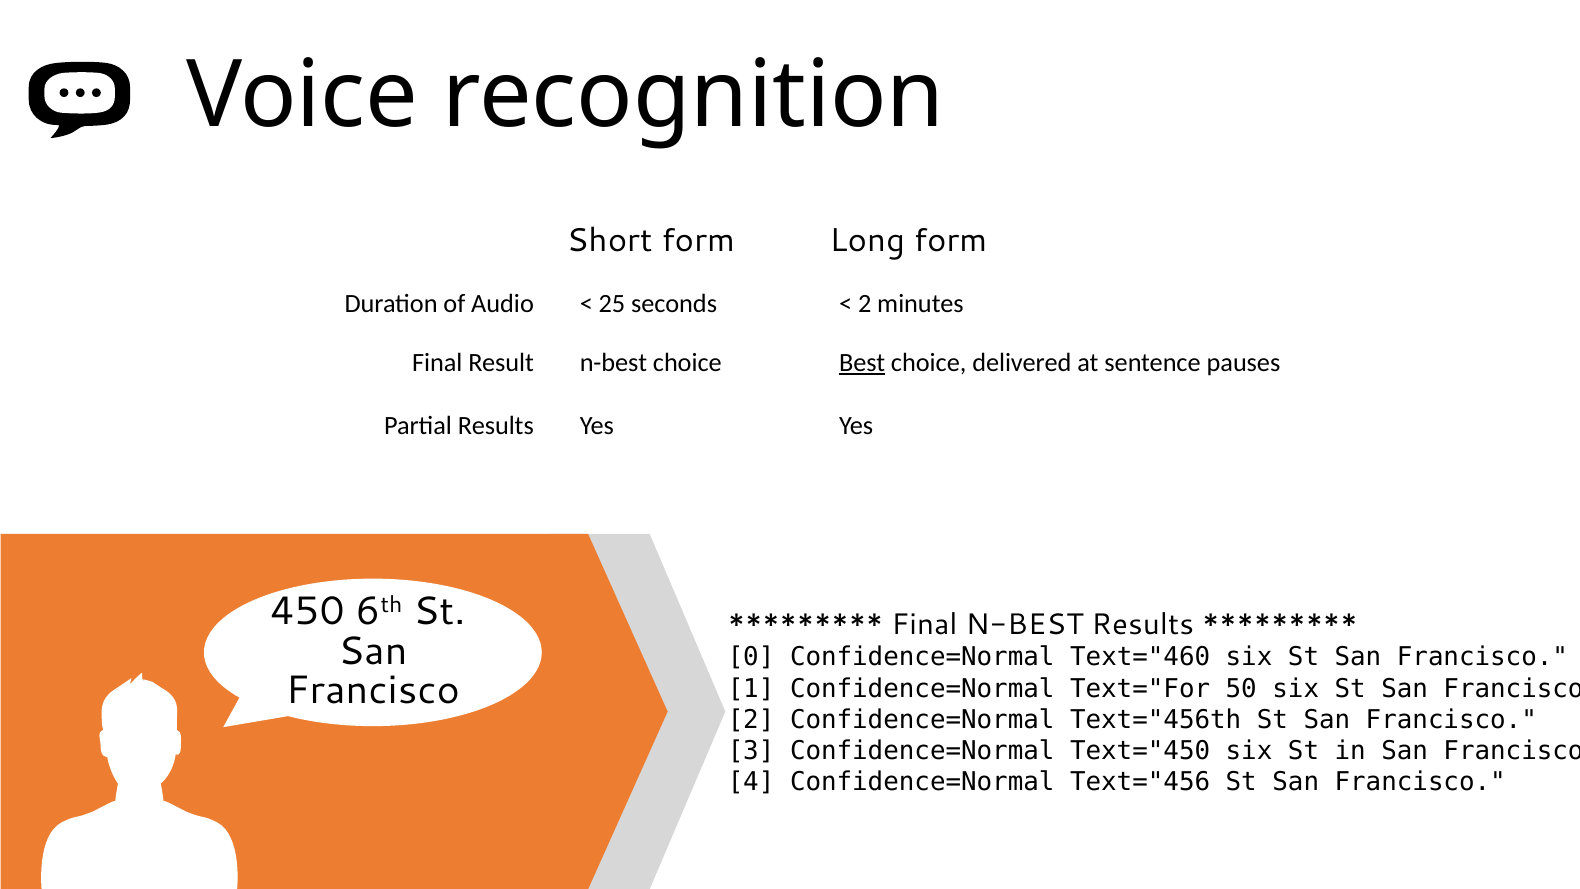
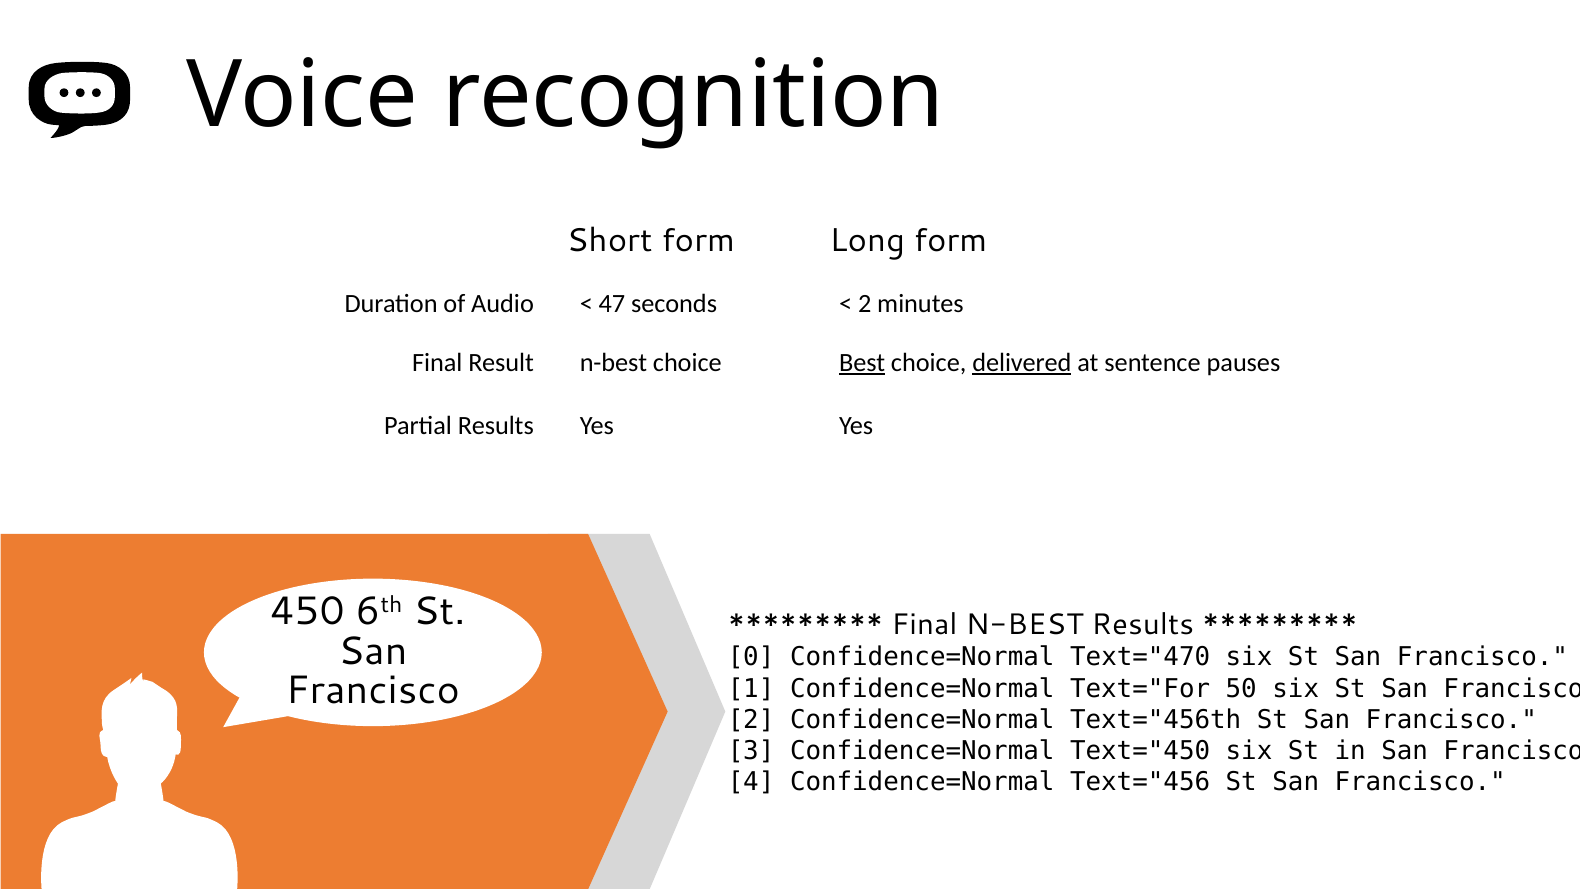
25: 25 -> 47 (612, 303)
delivered underline: none -> present (1022, 363)
Text="460: Text="460 -> Text="470 (1140, 657)
